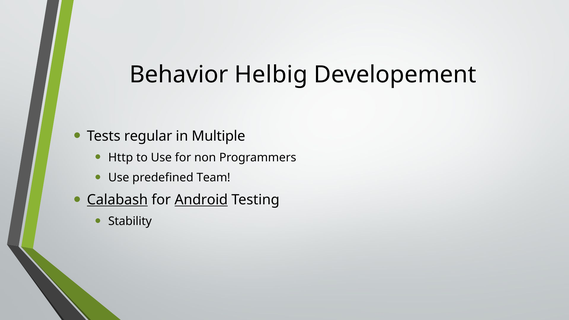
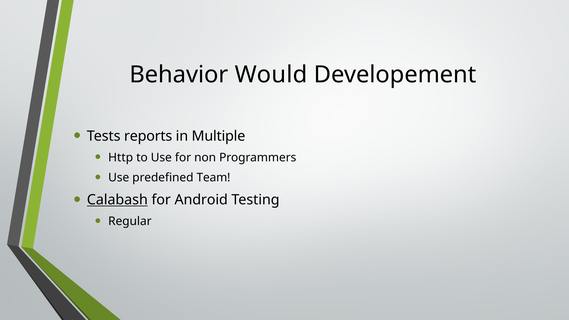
Helbig: Helbig -> Would (271, 75)
regular: regular -> reports (148, 136)
Android underline: present -> none (201, 200)
Stability: Stability -> Regular (130, 221)
